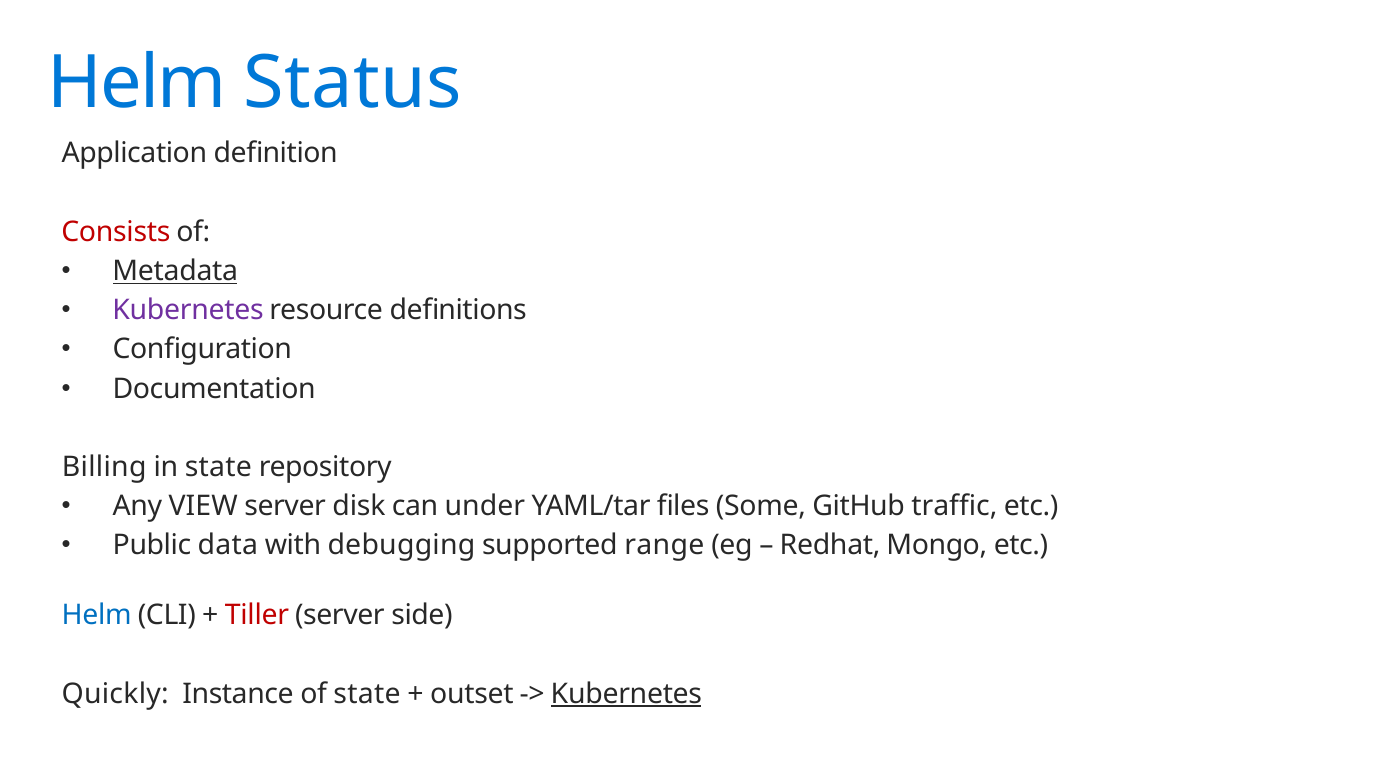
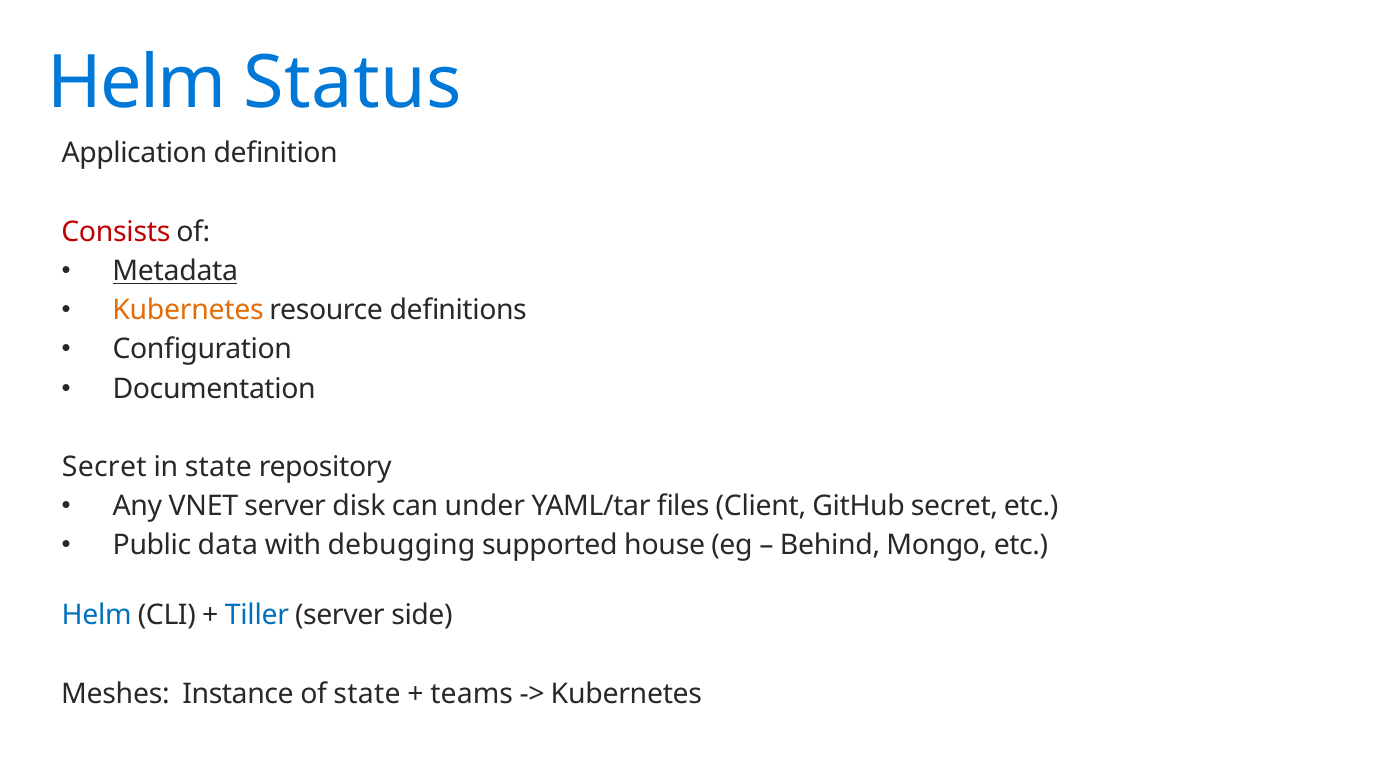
Kubernetes colour: purple -> orange (188, 310)
Billing: Billing -> Secret (104, 467)
VIEW: VIEW -> VNET (203, 507)
Some: Some -> Client (761, 507)
GitHub traffic: traffic -> secret (954, 507)
range: range -> house (665, 546)
Redhat: Redhat -> Behind (830, 546)
Tiller colour: red -> blue (257, 616)
Quickly: Quickly -> Meshes (115, 694)
outset: outset -> teams (472, 694)
Kubernetes underline: present -> none (626, 694)
